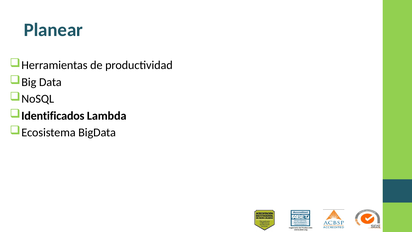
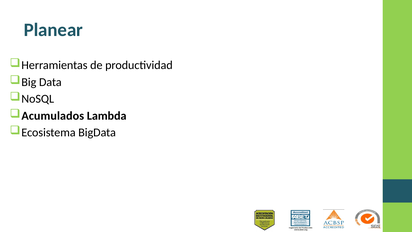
Identificados: Identificados -> Acumulados (53, 116)
